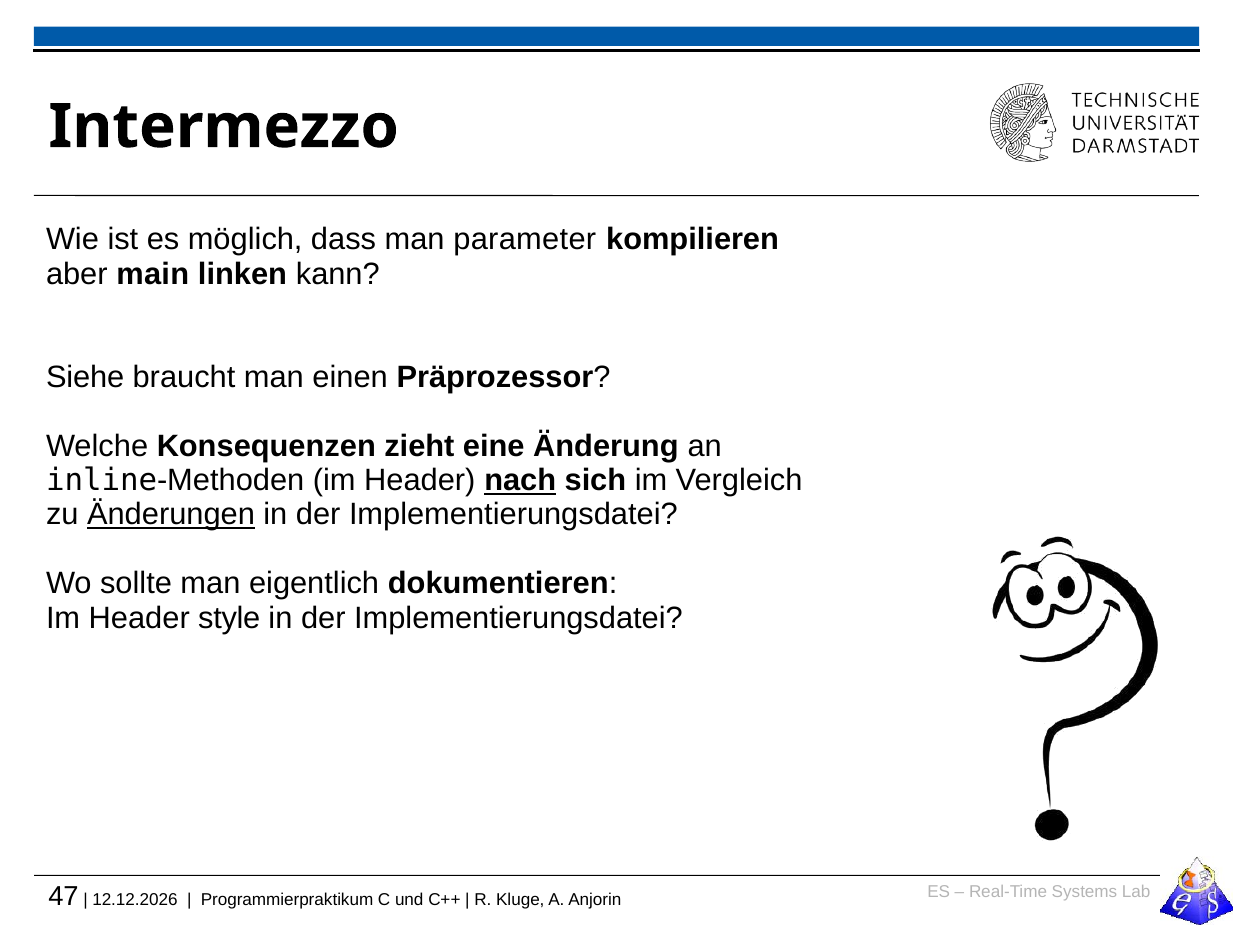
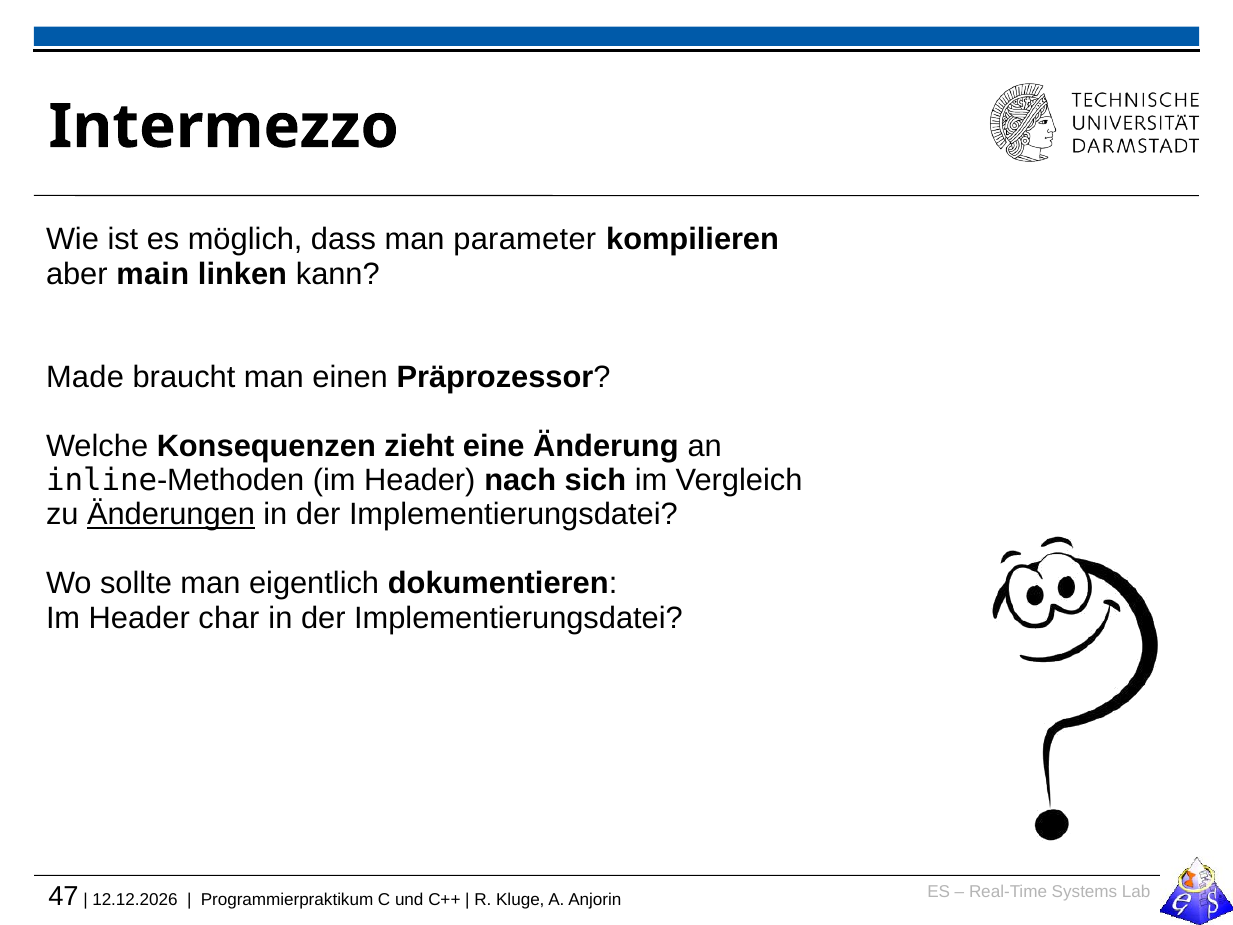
Siehe: Siehe -> Made (85, 377)
nach underline: present -> none (520, 480)
style: style -> char (229, 618)
